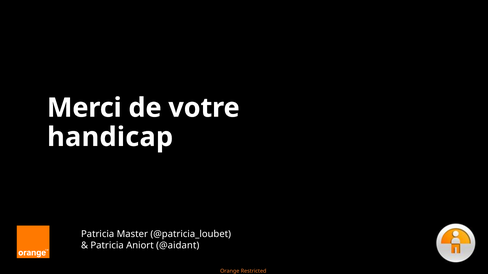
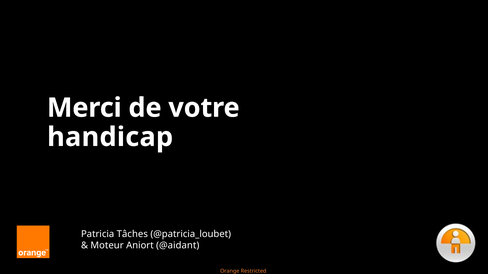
Master: Master -> Tâches (132, 234)
Patricia: Patricia -> Moteur (107, 246)
